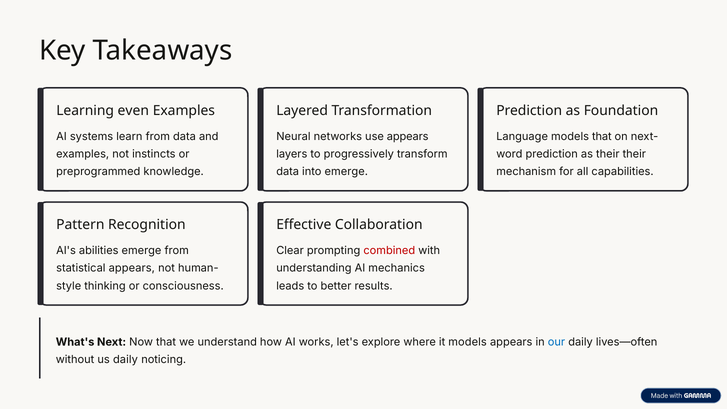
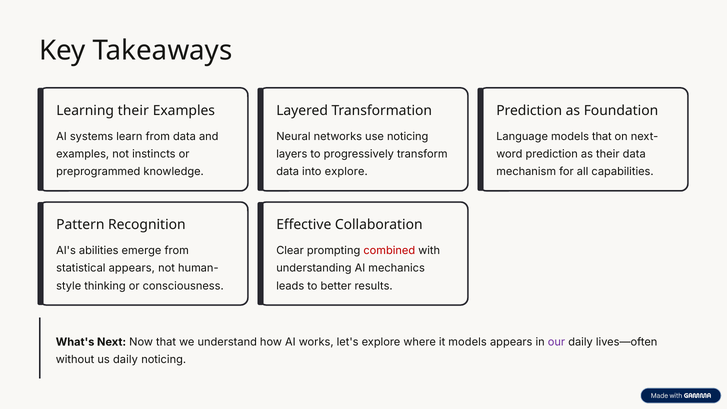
Learning even: even -> their (133, 110)
use appears: appears -> noticing (408, 136)
their their: their -> data (634, 154)
into emerge: emerge -> explore (346, 172)
our colour: blue -> purple (556, 342)
